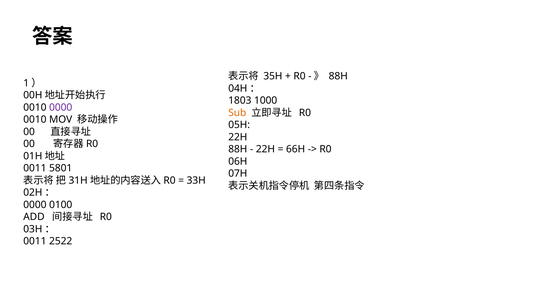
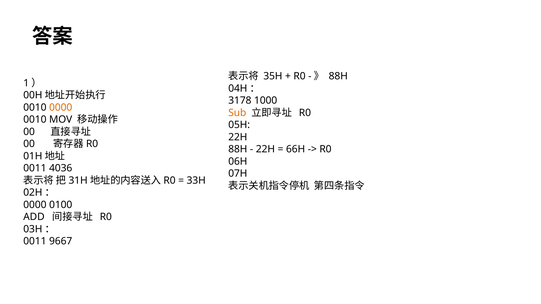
1803: 1803 -> 3178 (240, 101)
0000 colour: purple -> orange (61, 108)
5801: 5801 -> 4036 (61, 168)
2522: 2522 -> 9667 (61, 241)
